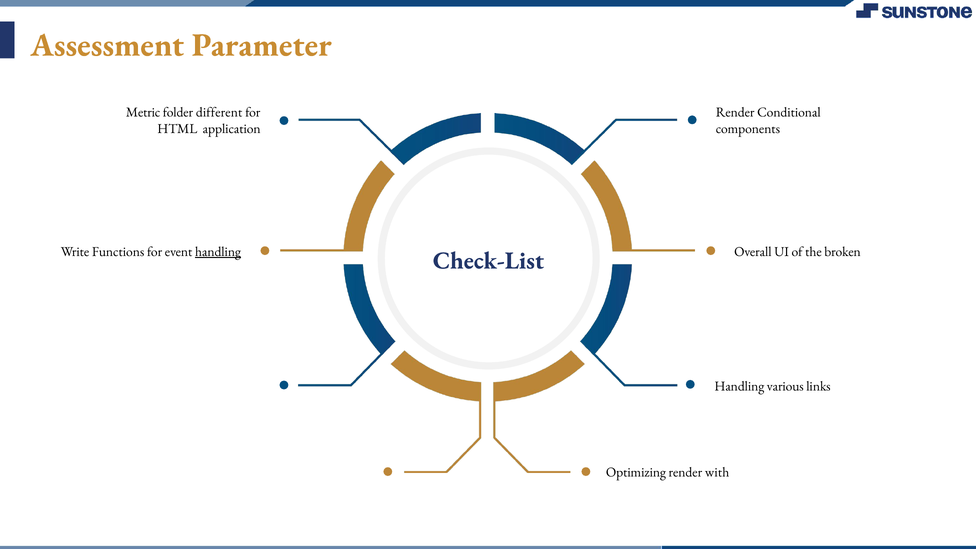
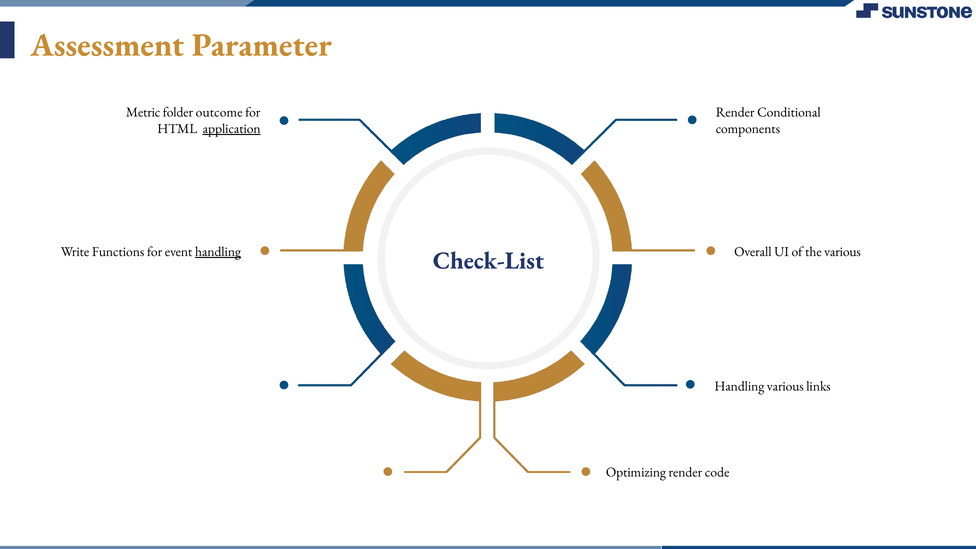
different: different -> outcome (219, 112)
application underline: none -> present (232, 129)
the broken: broken -> various (843, 252)
with: with -> code (717, 473)
